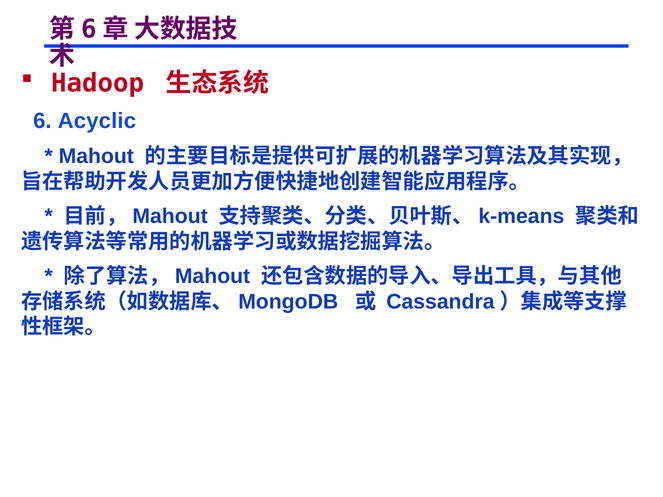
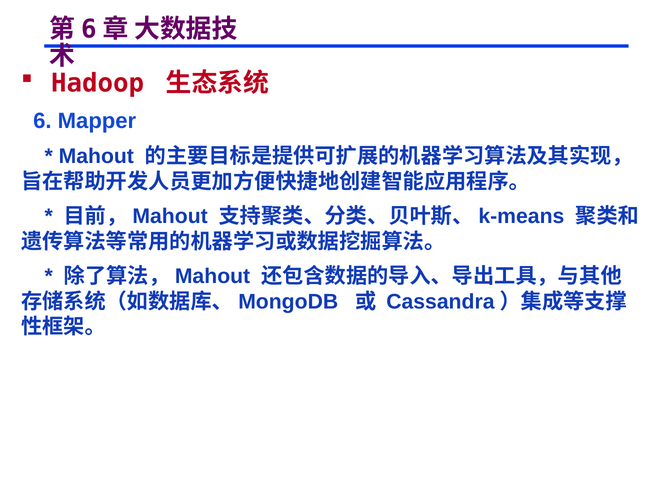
Acyclic: Acyclic -> Mapper (97, 121)
